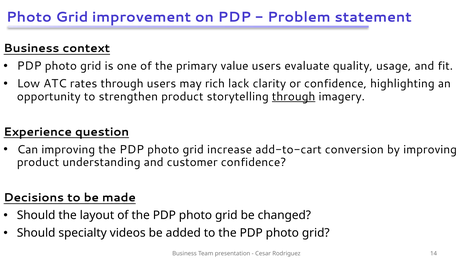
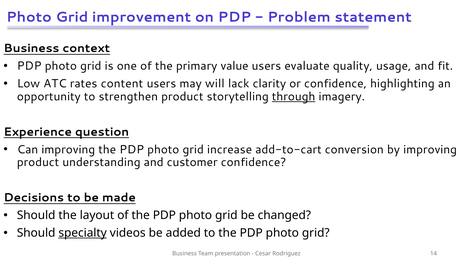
rates through: through -> content (122, 84)
rich: rich -> will (215, 84)
specialty underline: none -> present (83, 233)
